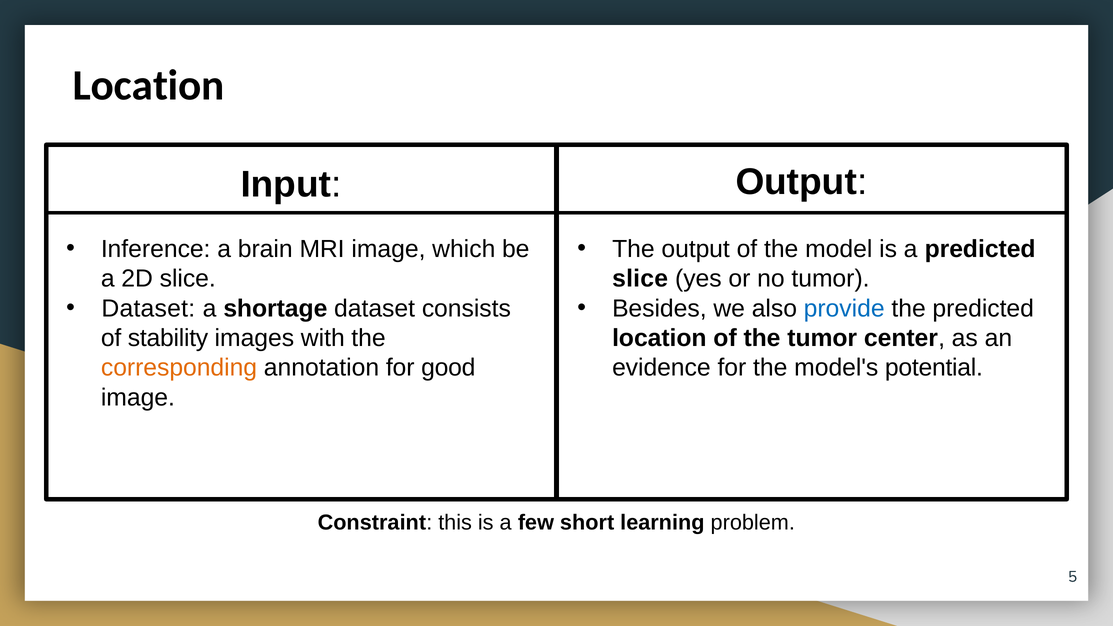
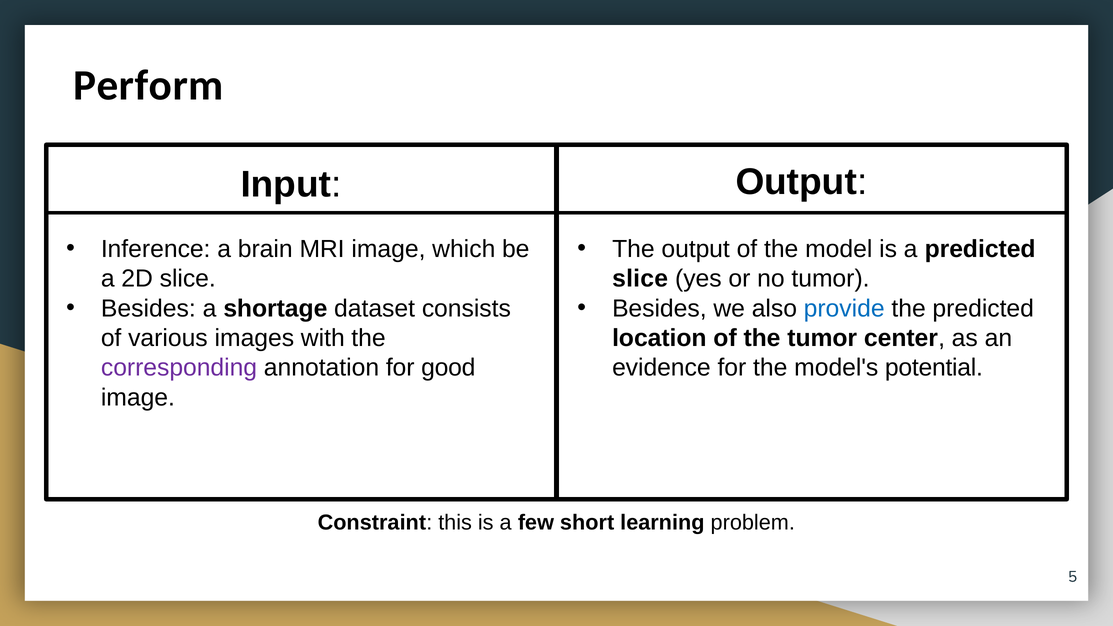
Location: Location -> Perform (148, 85)
Dataset: Dataset -> Besides (148, 308)
stability: stability -> various (168, 338)
corresponding colour: orange -> purple (179, 368)
